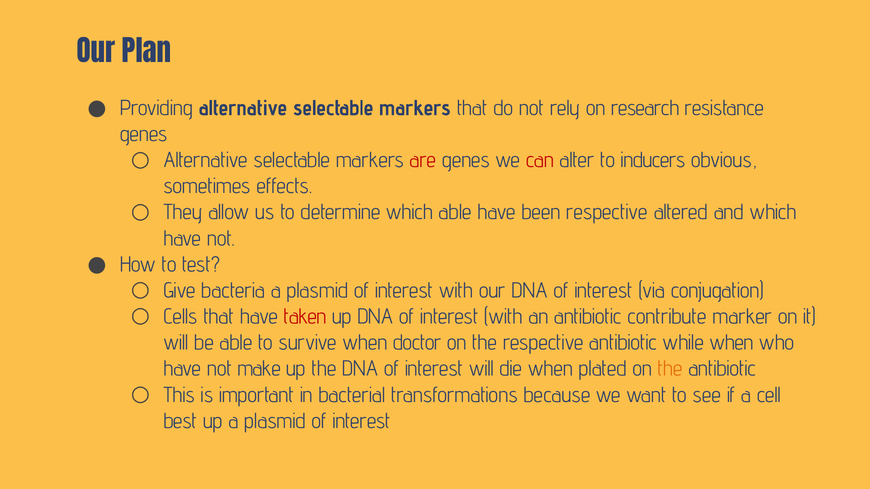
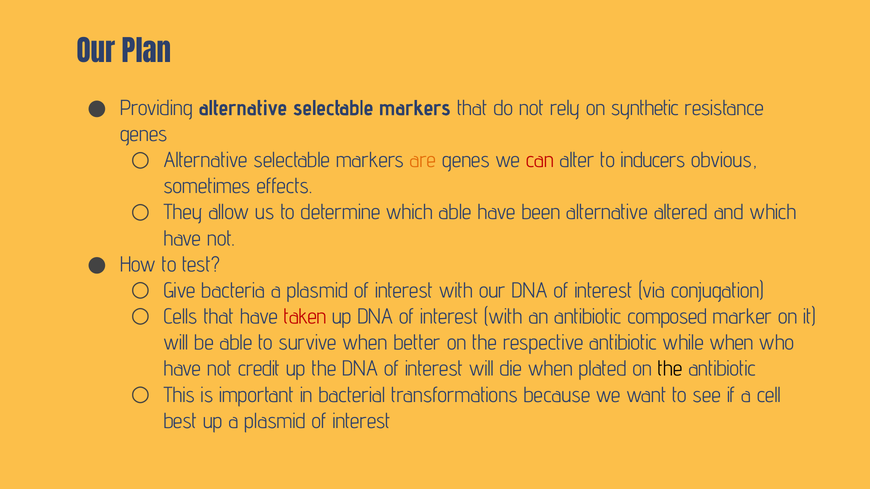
research: research -> synthetic (645, 108)
are colour: red -> orange (423, 160)
been respective: respective -> alternative (607, 212)
contribute: contribute -> composed (667, 317)
doctor: doctor -> better (417, 343)
make: make -> credit (259, 369)
the colour: orange -> black (670, 369)
